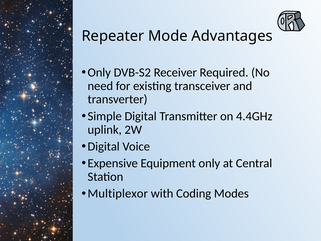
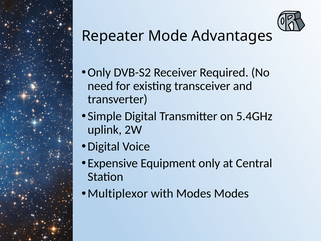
4.4GHz: 4.4GHz -> 5.4GHz (254, 116)
with Coding: Coding -> Modes (194, 193)
